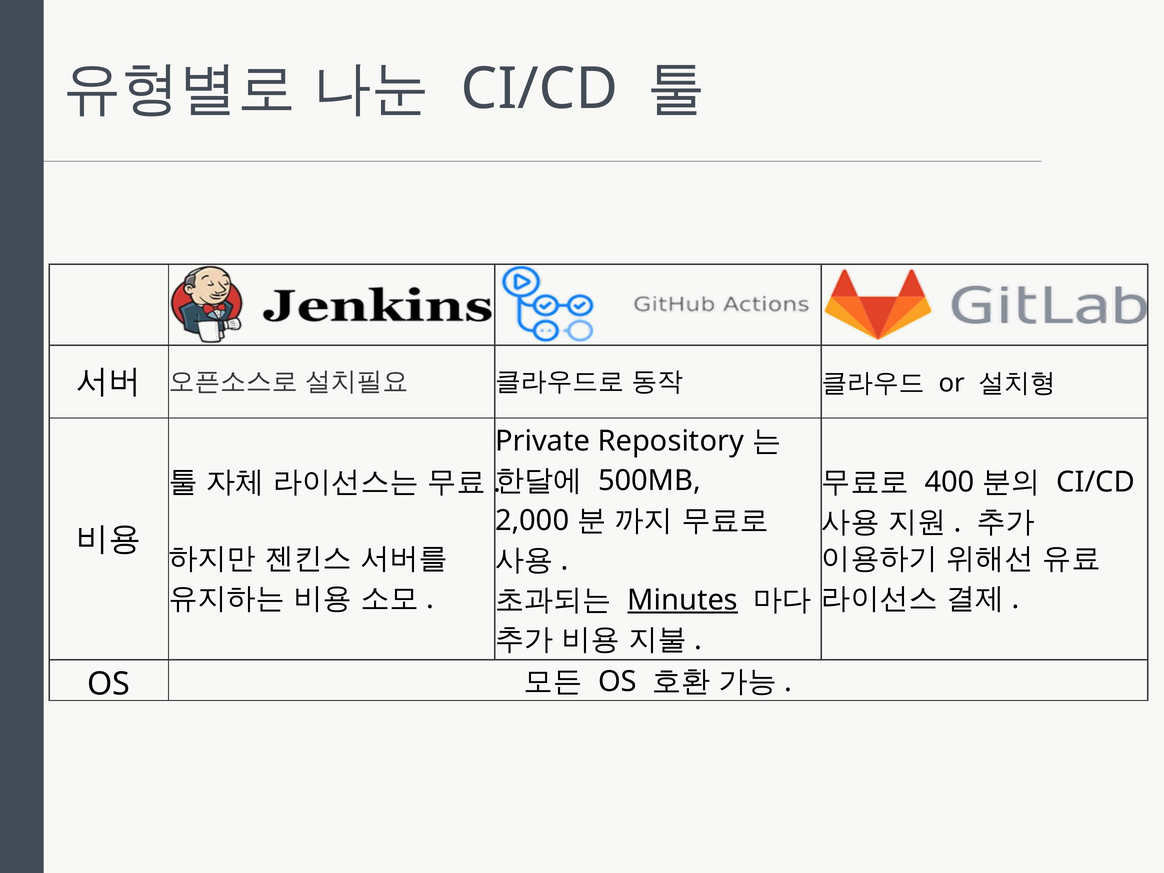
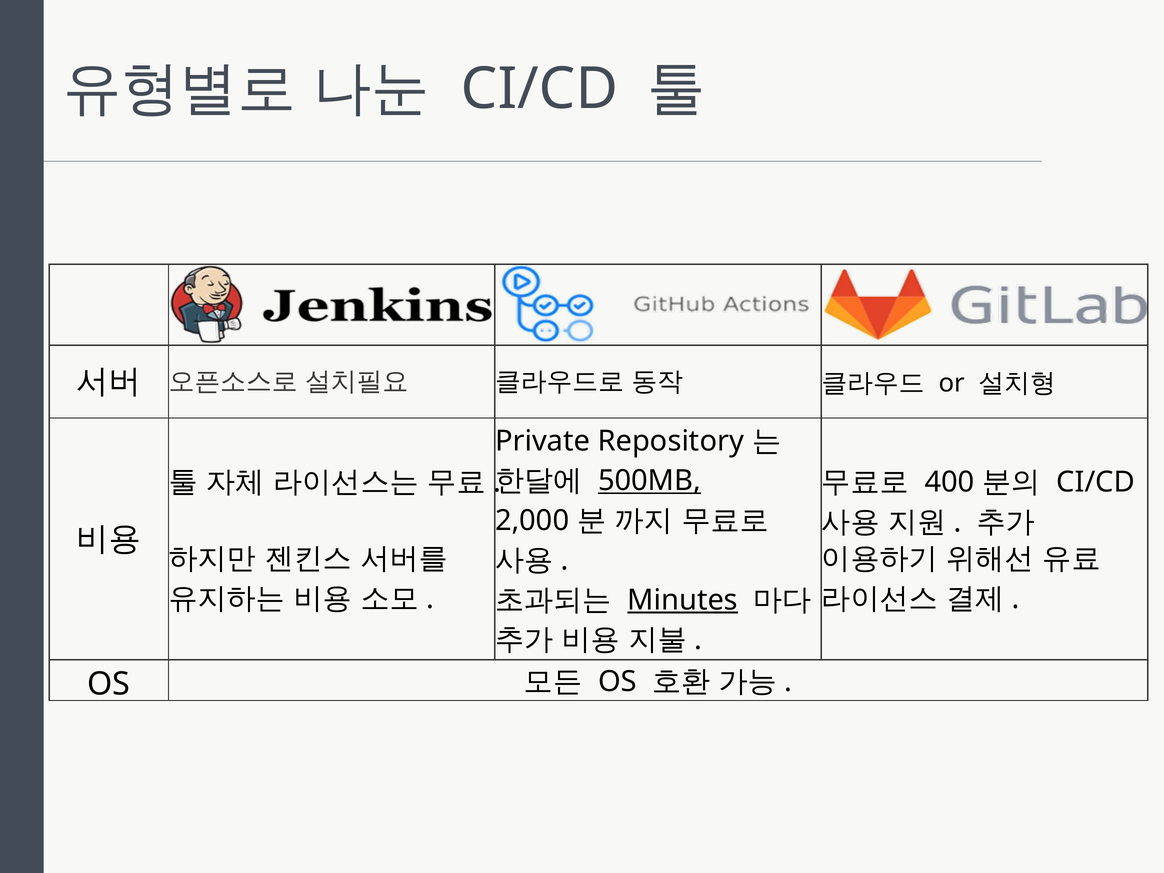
500MB underline: none -> present (650, 481)
